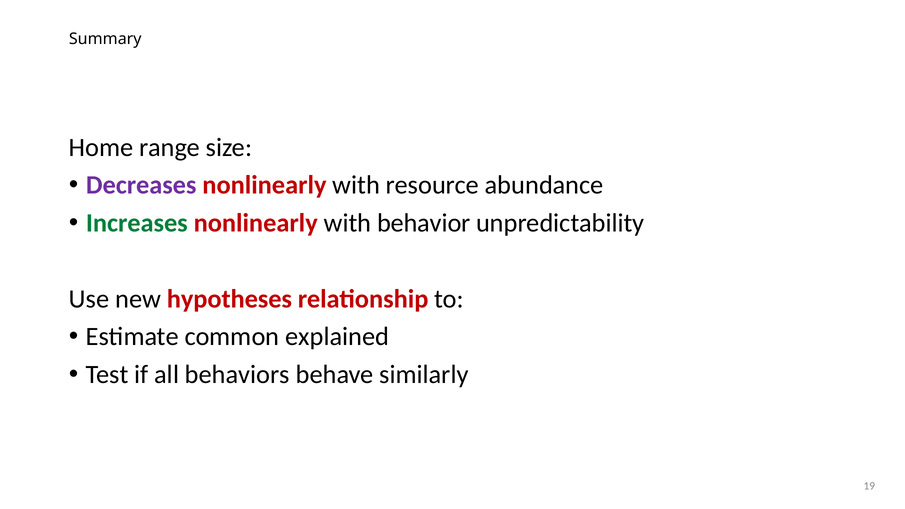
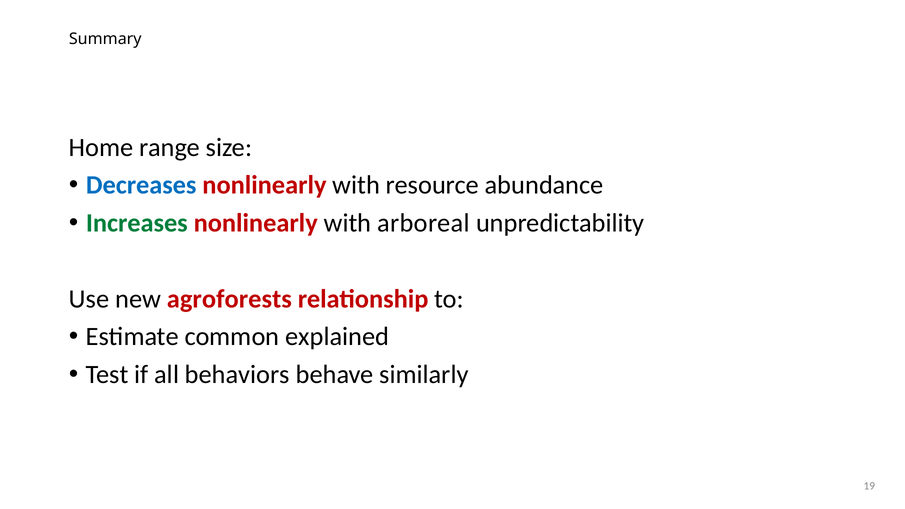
Decreases colour: purple -> blue (141, 185)
behavior: behavior -> arboreal (424, 223)
hypotheses: hypotheses -> agroforests (229, 299)
